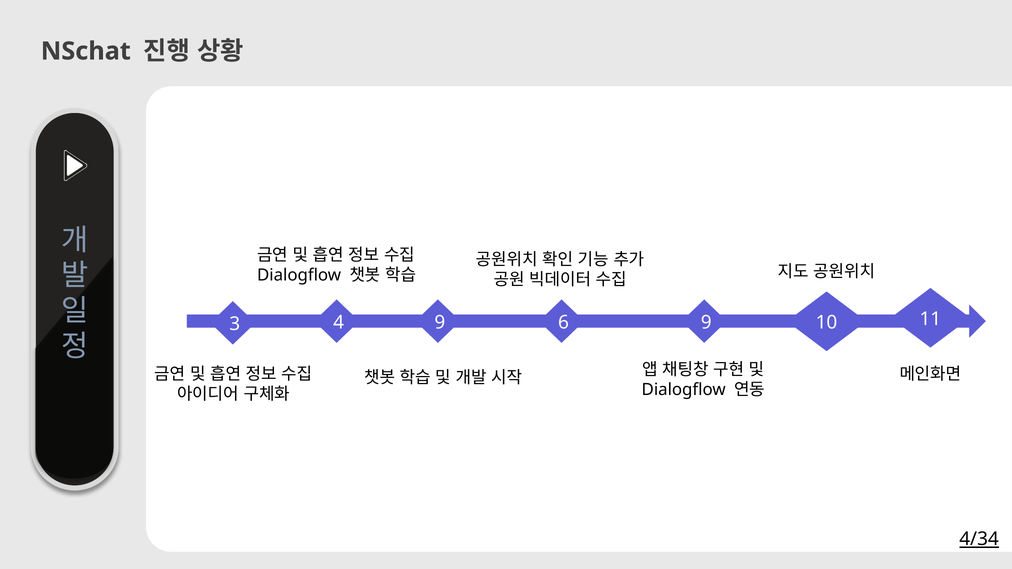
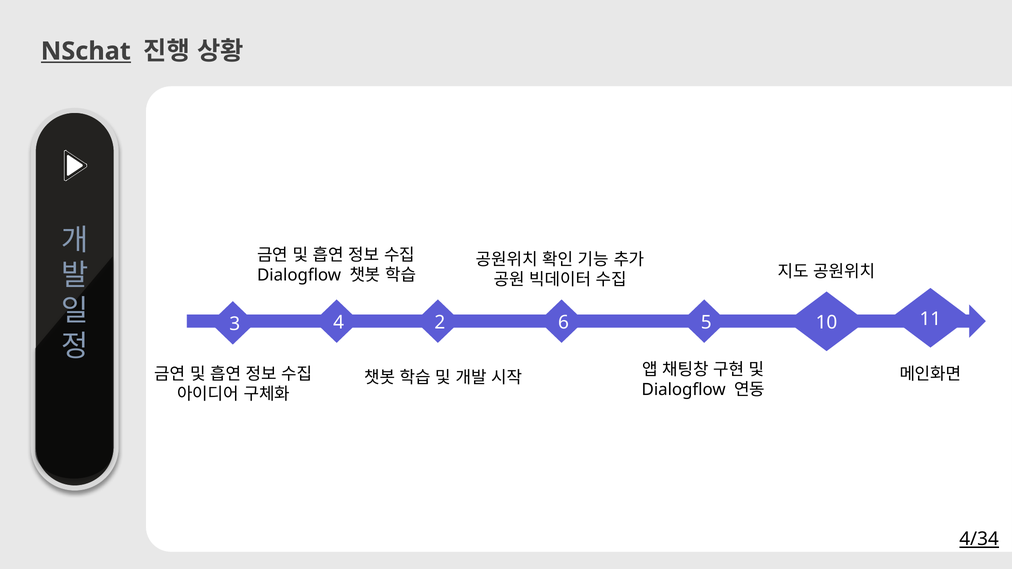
NSchat underline: none -> present (86, 51)
4 9: 9 -> 2 (440, 323)
6 9: 9 -> 5 (706, 323)
